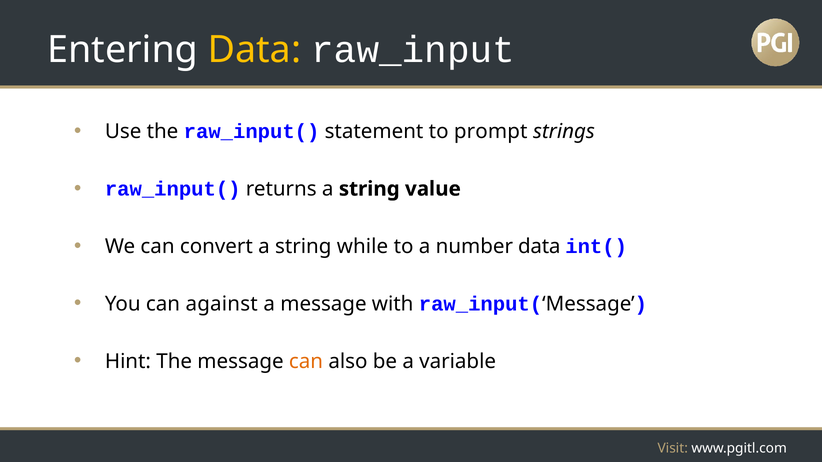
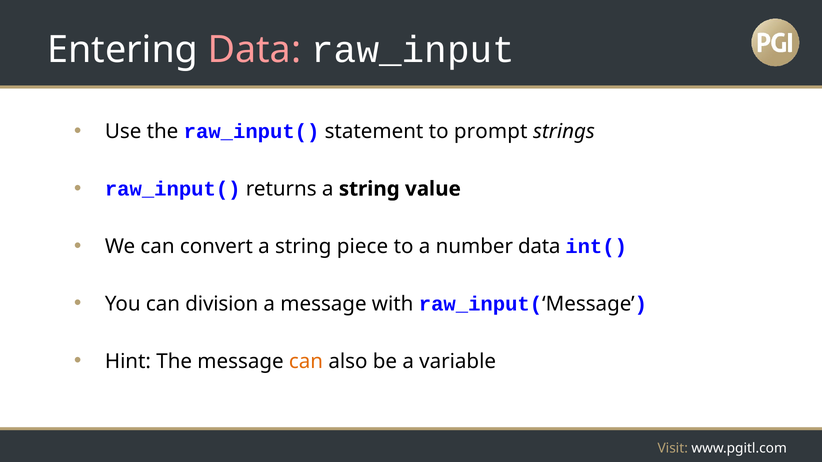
Data colour: yellow -> pink (254, 50)
while: while -> piece (362, 247)
against: against -> division (222, 304)
